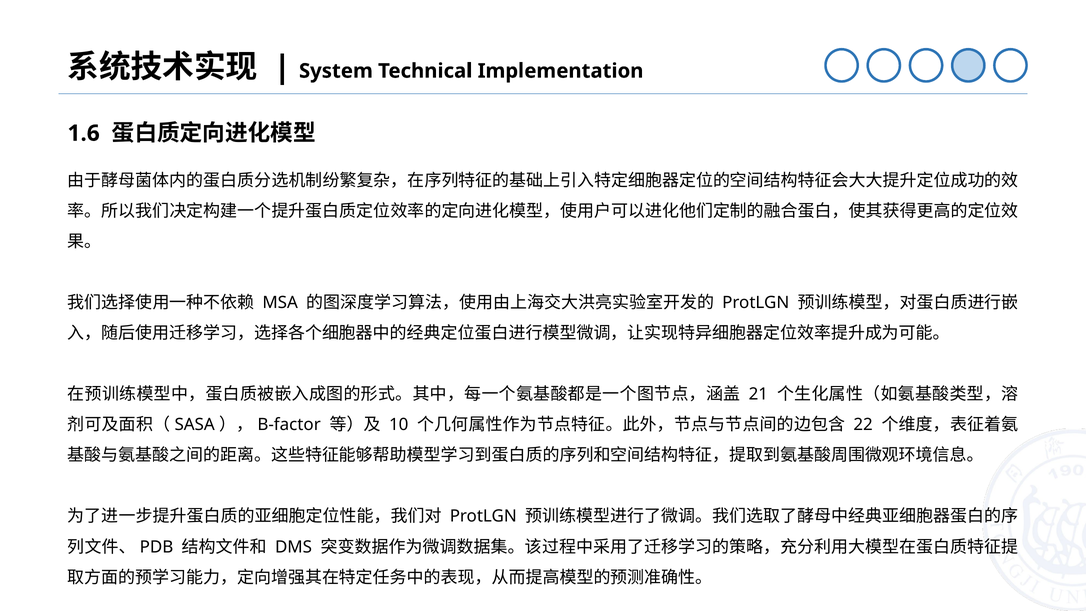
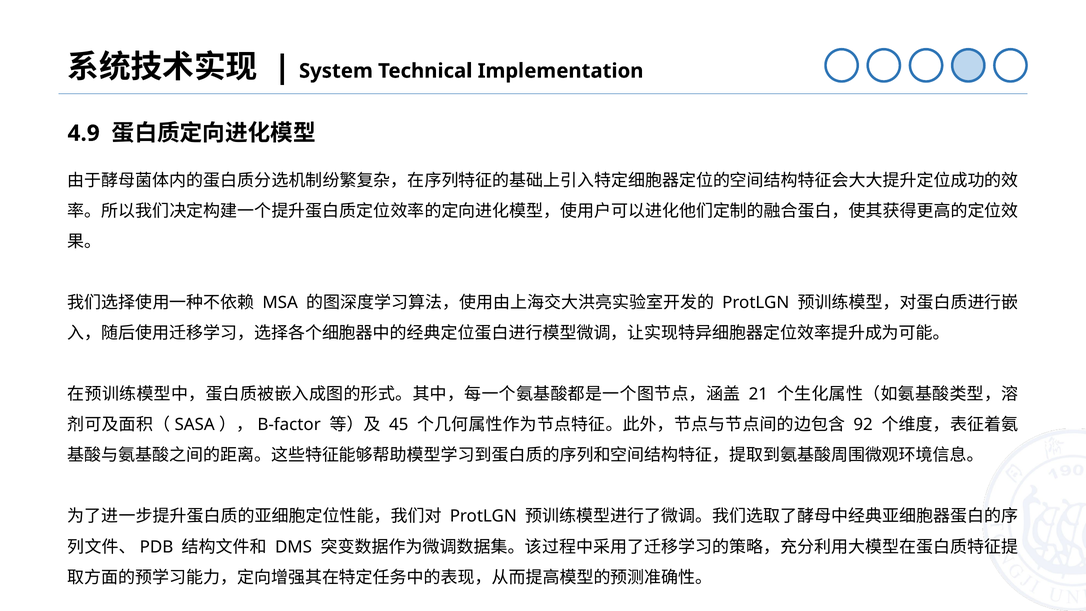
1.6: 1.6 -> 4.9 (84, 133)
10: 10 -> 45 (399, 425)
22: 22 -> 92 (863, 425)
